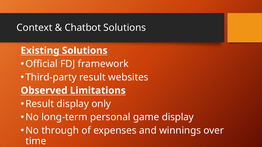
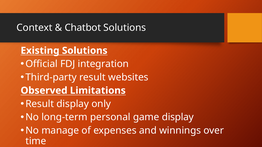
framework: framework -> integration (103, 64)
through: through -> manage (60, 131)
